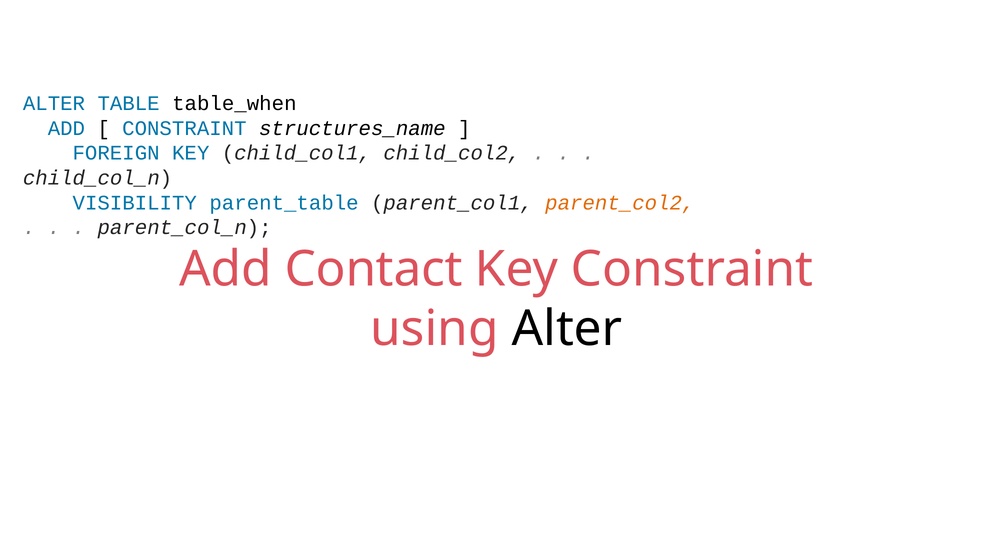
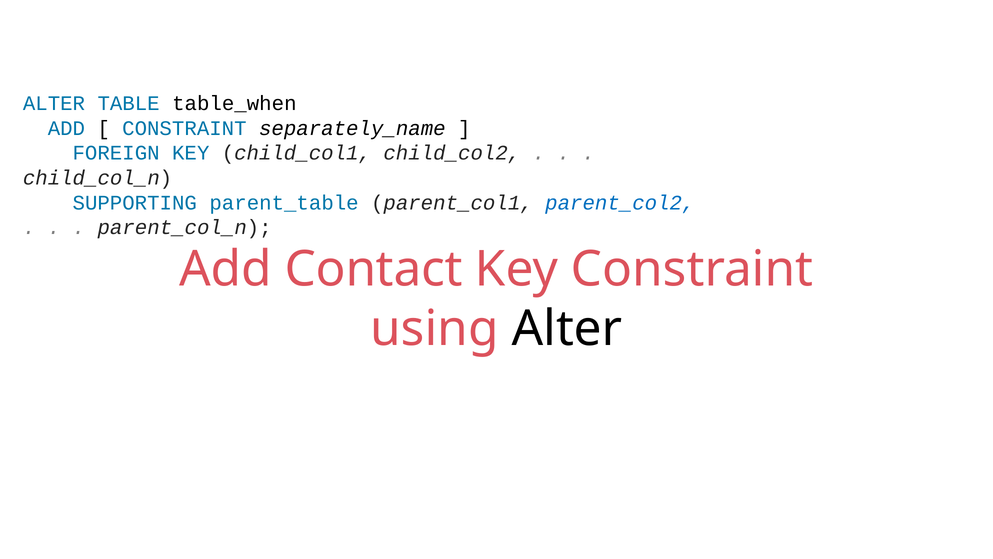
structures_name: structures_name -> separately_name (352, 128)
VISIBILITY: VISIBILITY -> SUPPORTING (135, 203)
parent_col2 colour: orange -> blue (620, 203)
